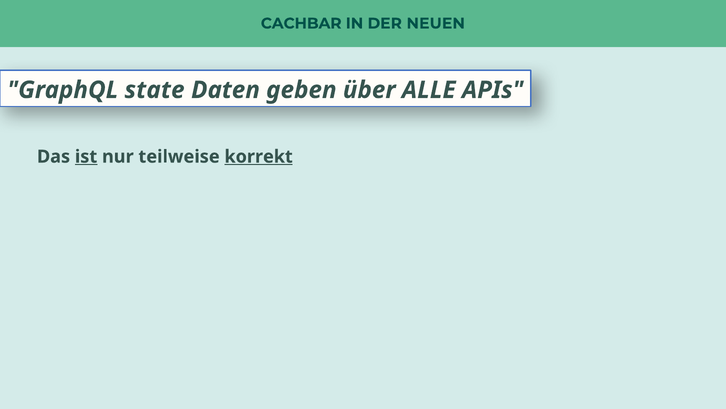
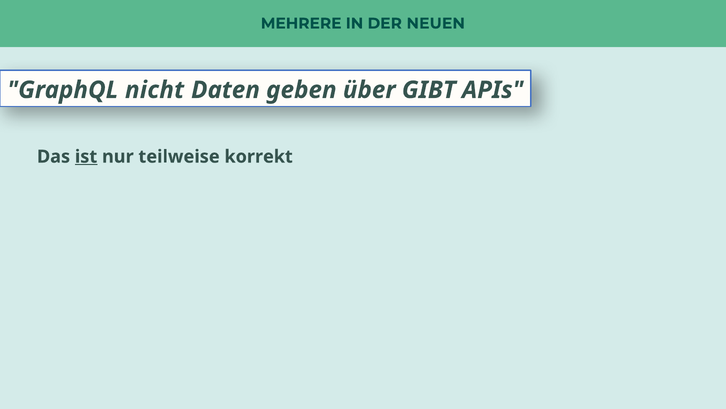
CACHBAR: CACHBAR -> MEHRERE (301, 23)
state: state -> nicht (155, 90)
ALLE: ALLE -> GIBT (429, 90)
korrekt underline: present -> none (259, 156)
